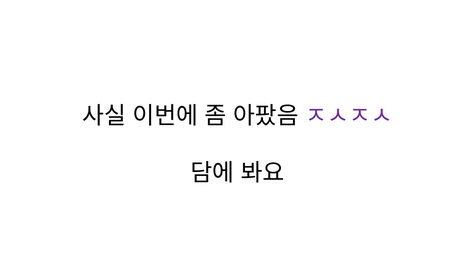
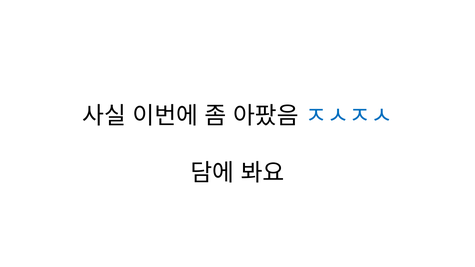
ㅈㅅㅈㅅ colour: purple -> blue (349, 116)
